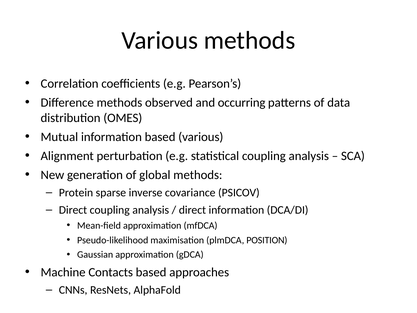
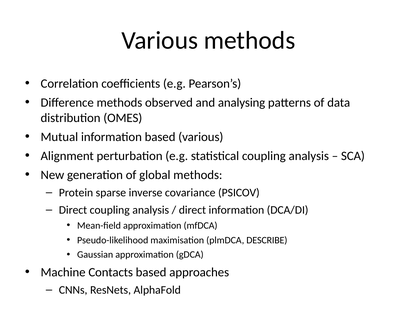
occurring: occurring -> analysing (242, 103)
POSITION: POSITION -> DESCRIBE (267, 240)
